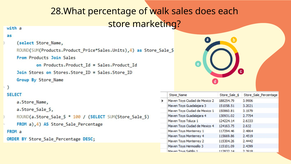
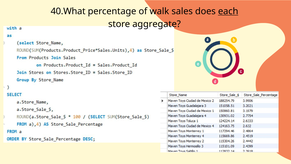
28.What: 28.What -> 40.What (68, 11)
each underline: none -> present (228, 11)
marketing: marketing -> aggregate (157, 24)
